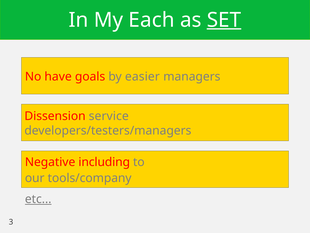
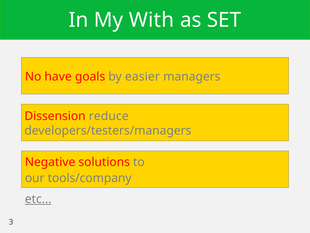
Each: Each -> With (151, 20)
SET underline: present -> none (224, 20)
service: service -> reduce (109, 116)
including: including -> solutions (104, 162)
